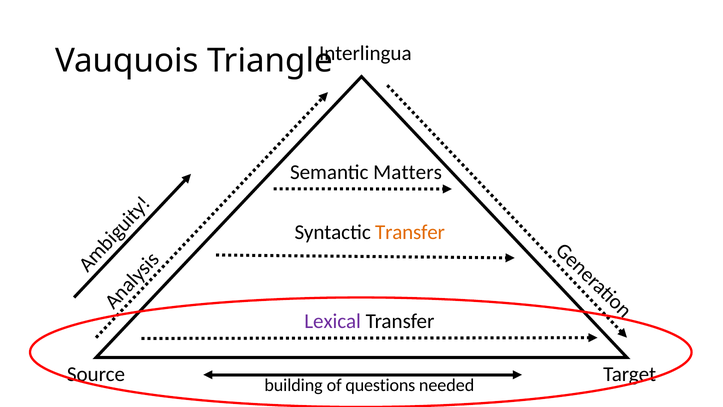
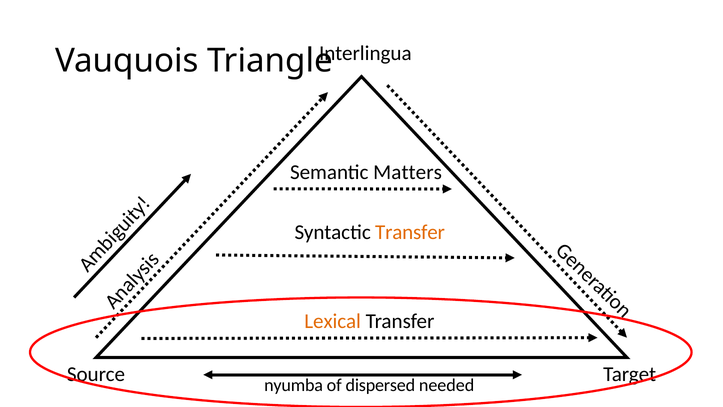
Lexical colour: purple -> orange (333, 321)
building: building -> nyumba (294, 385)
questions: questions -> dispersed (380, 385)
